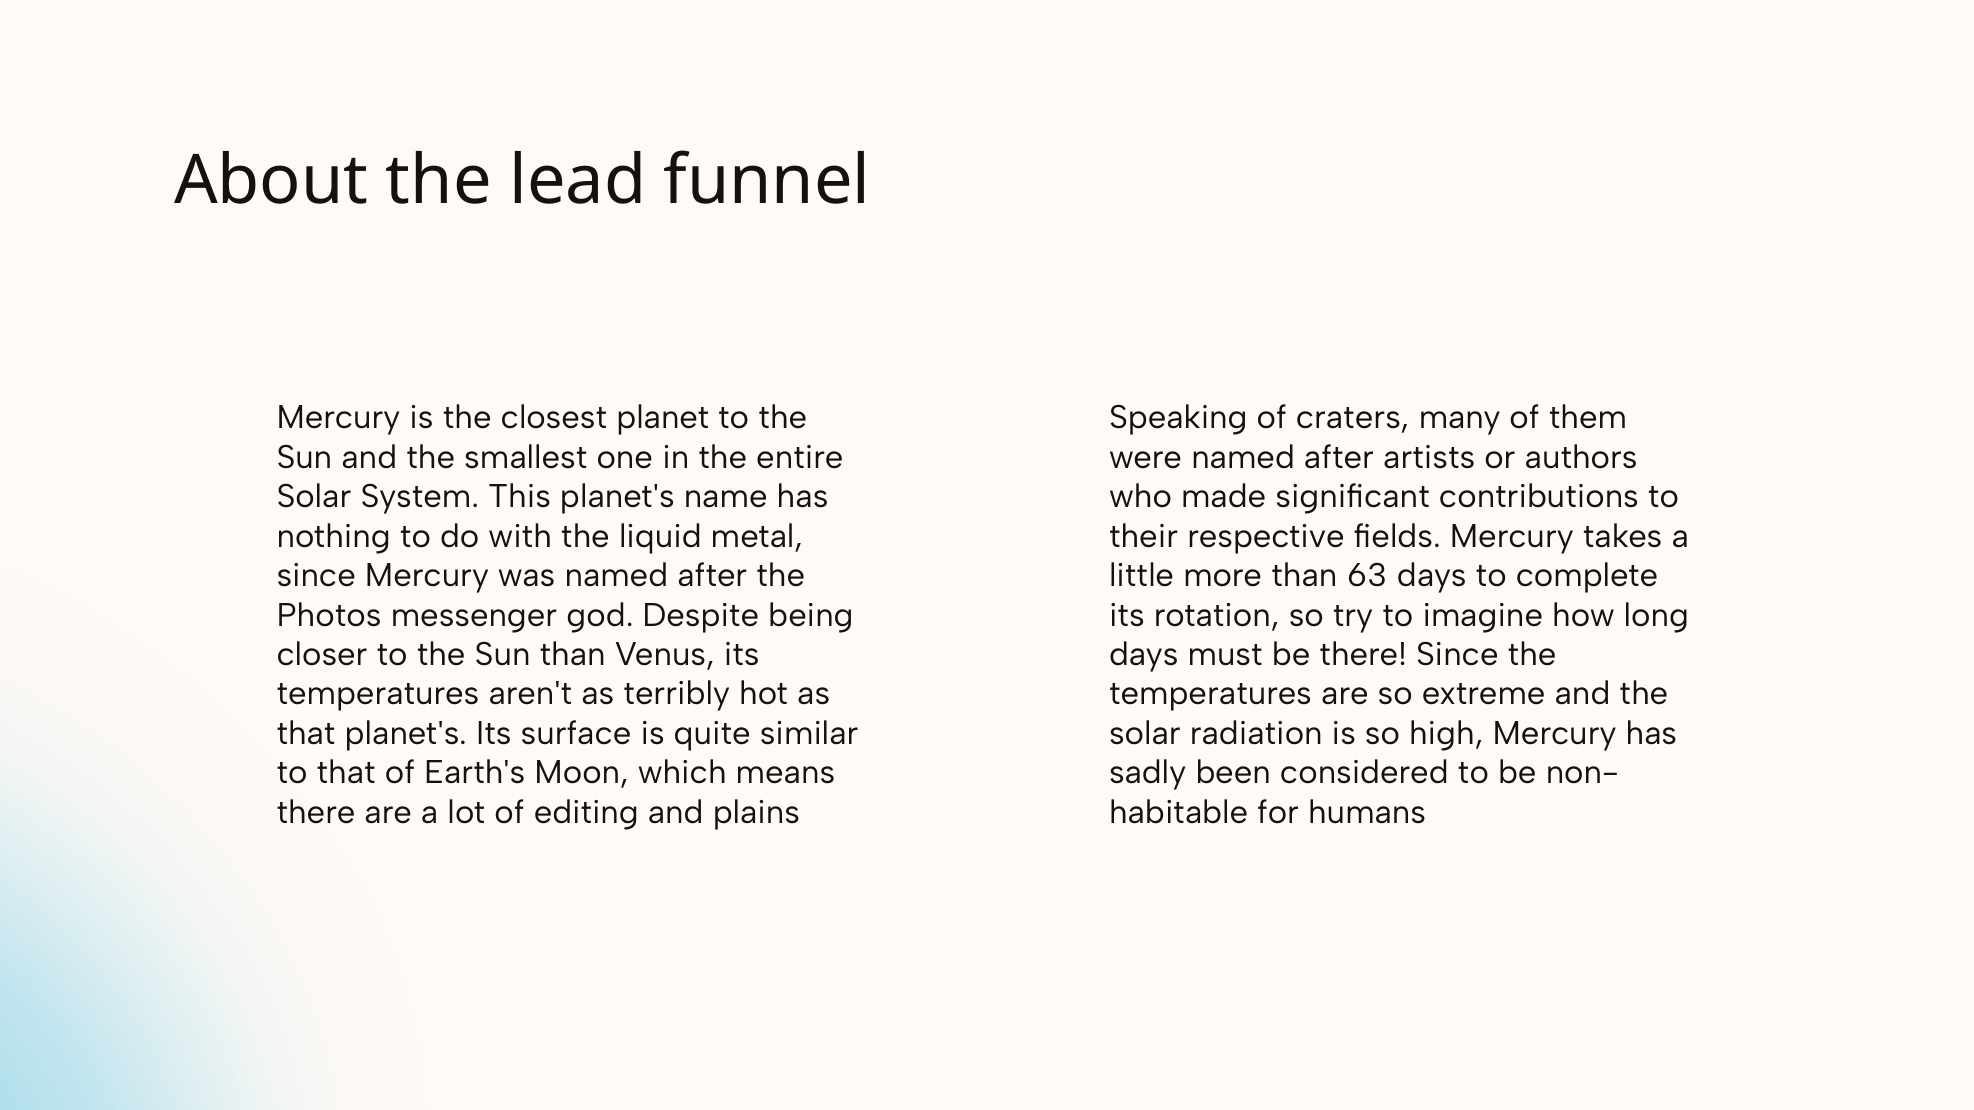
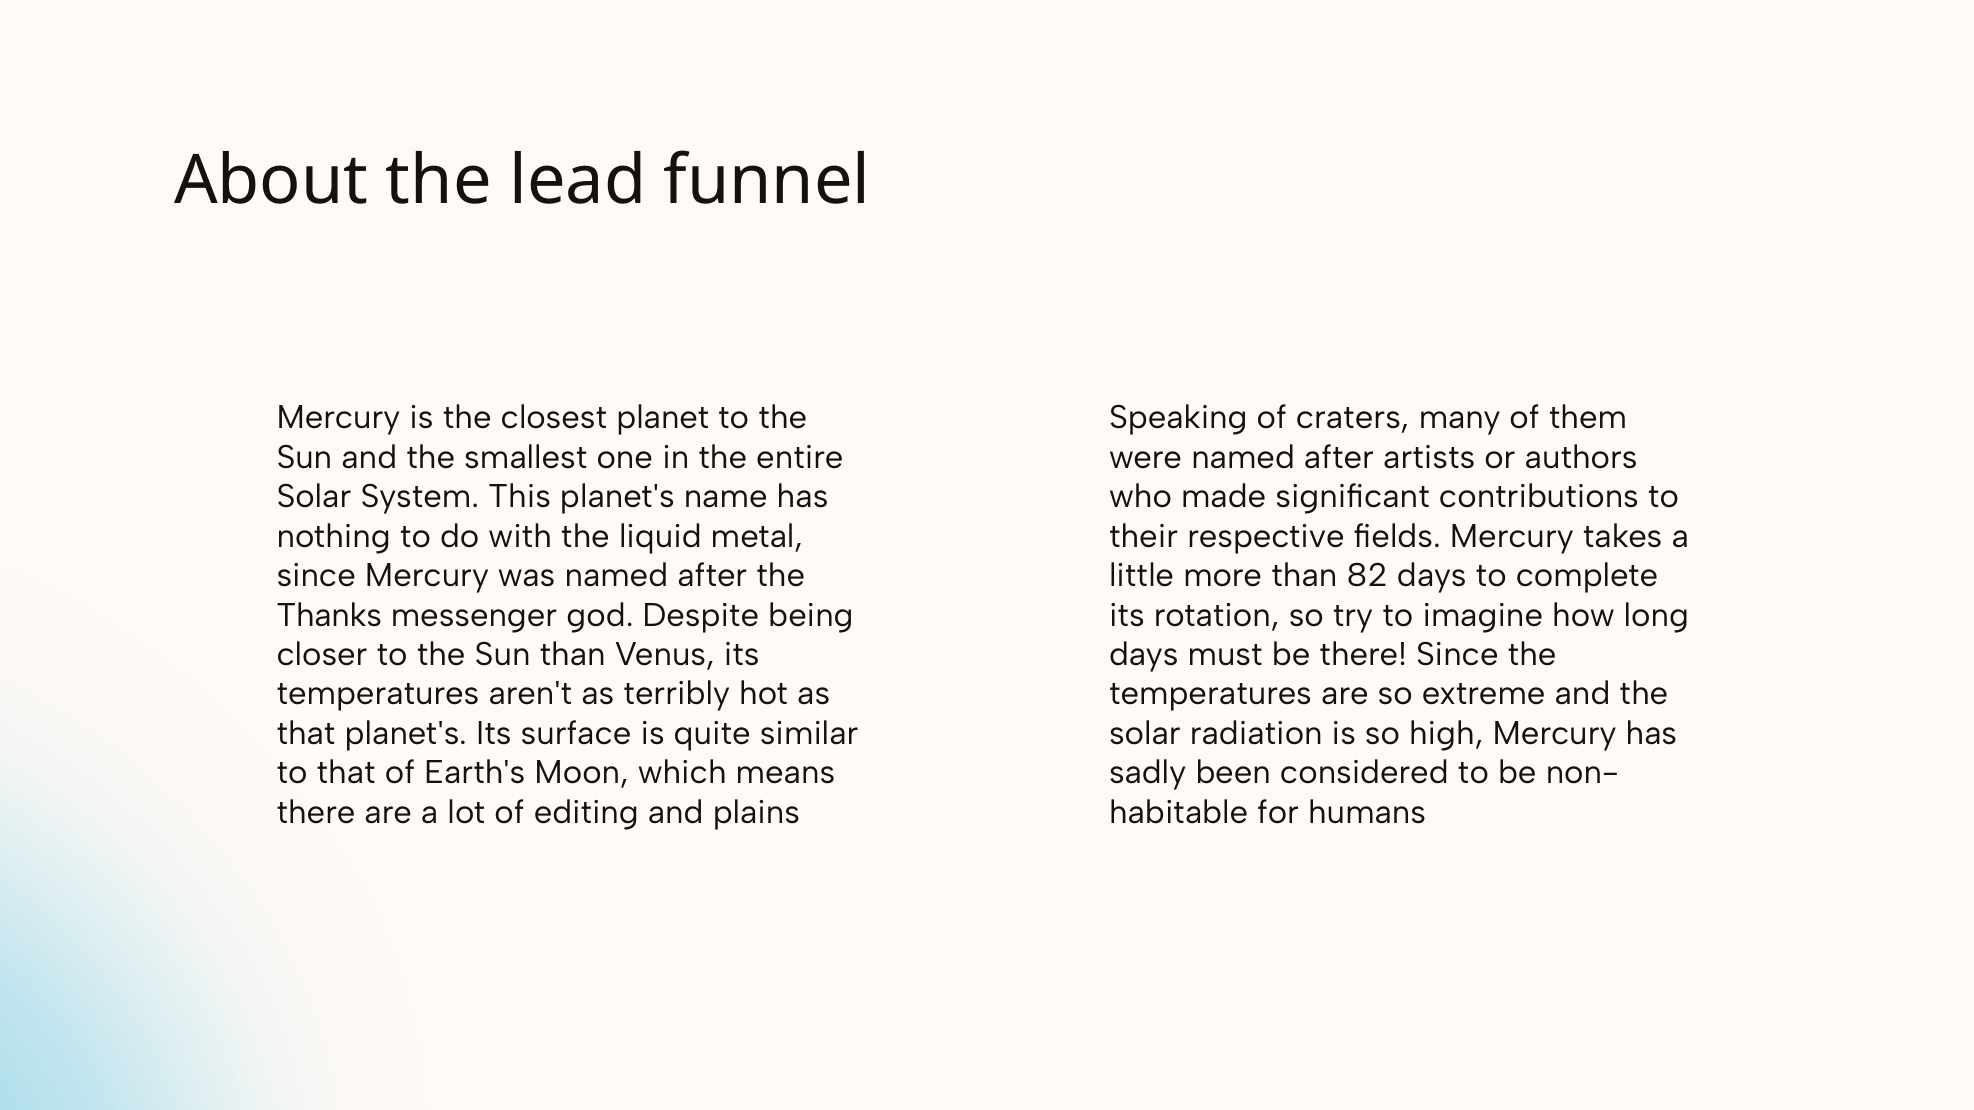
63: 63 -> 82 (1367, 576)
Photos: Photos -> Thanks (329, 615)
